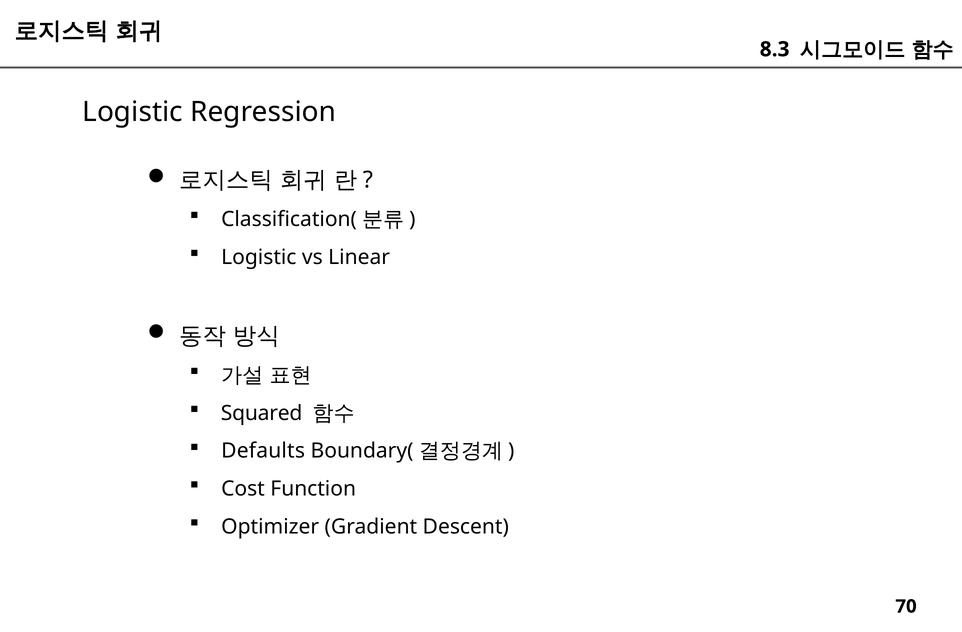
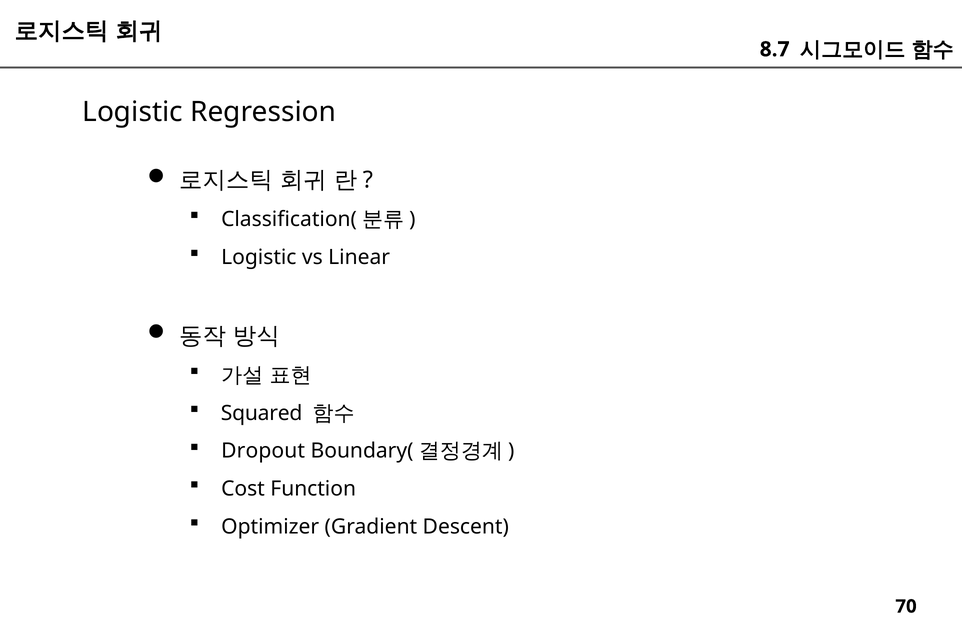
8.3: 8.3 -> 8.7 (775, 49)
Defaults: Defaults -> Dropout (263, 451)
